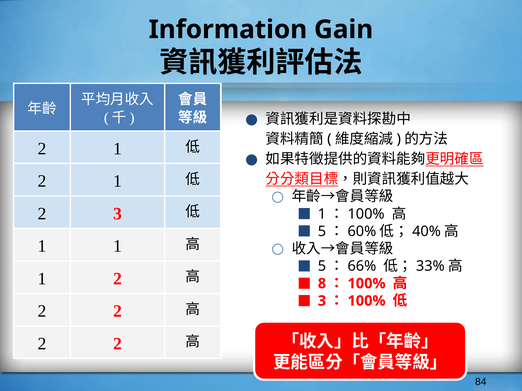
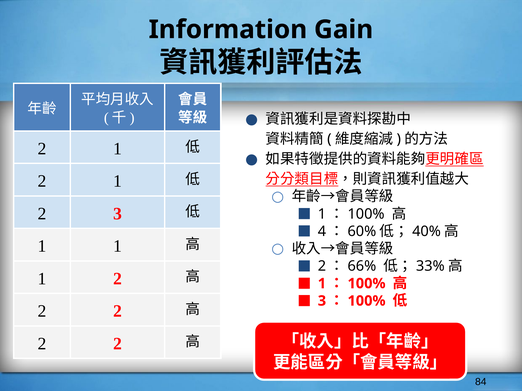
5: 5 -> 4 (322, 232)
5: 5 -> 2 (322, 266)
8: 8 -> 1 (322, 284)
